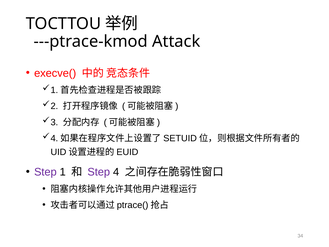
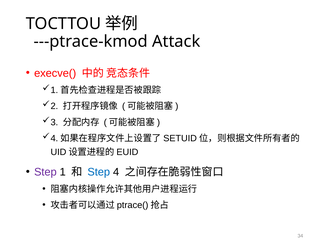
Step colour: purple -> blue (99, 172)
